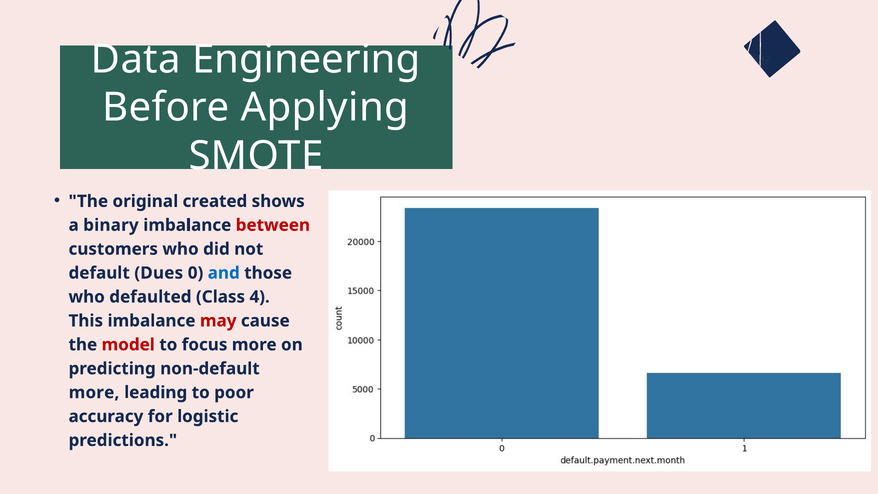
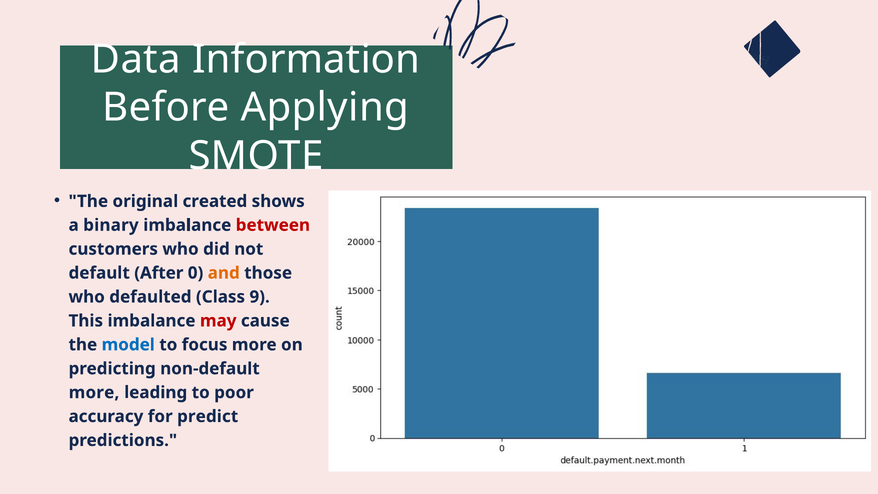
Engineering: Engineering -> Information (306, 59)
Dues: Dues -> After (159, 273)
and colour: blue -> orange (224, 273)
4: 4 -> 9 (260, 297)
model colour: red -> blue (128, 345)
logistic: logistic -> predict (208, 416)
